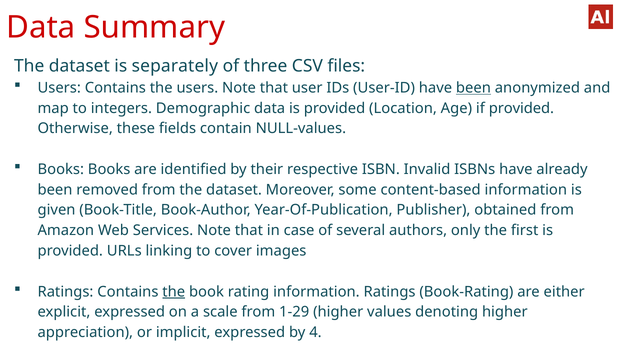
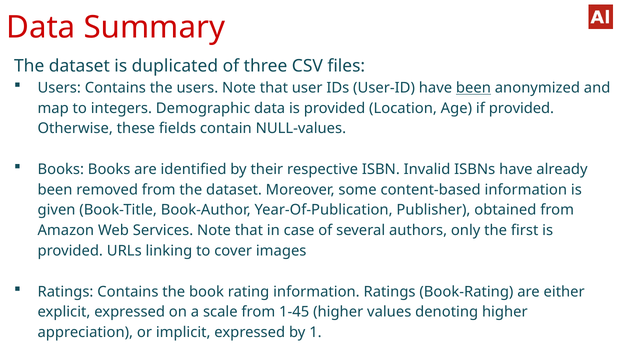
separately: separately -> duplicated (175, 66)
the underline: present -> none (174, 292)
1-29: 1-29 -> 1-45 (294, 312)
4: 4 -> 1 (315, 333)
